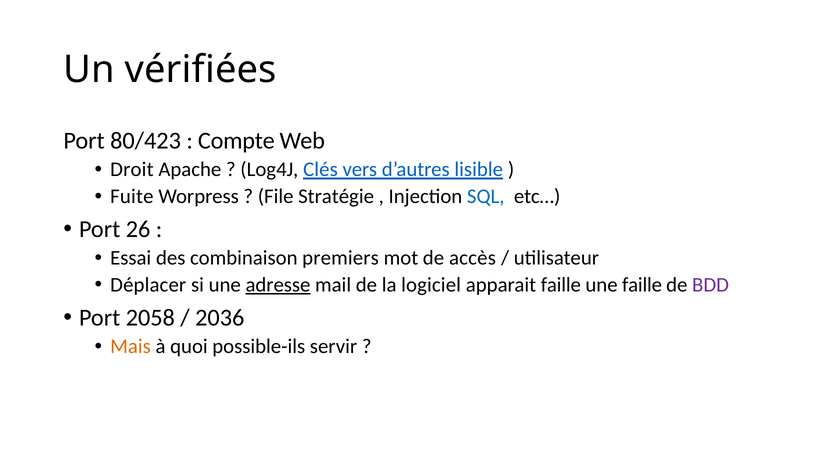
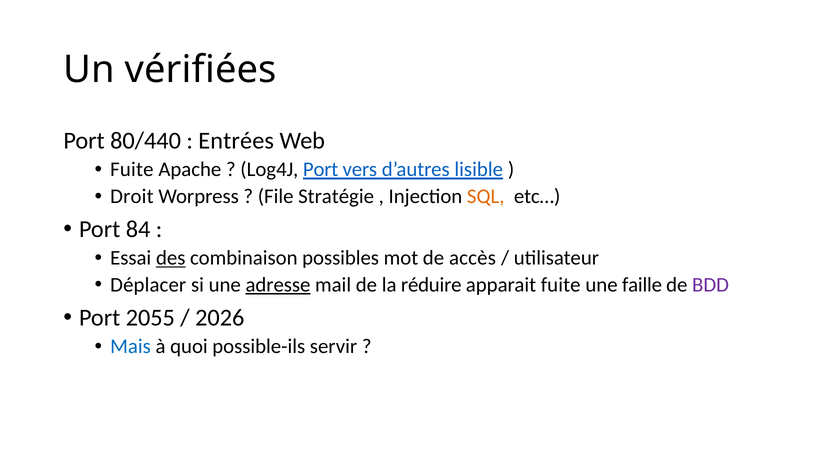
80/423: 80/423 -> 80/440 (146, 141)
Compte: Compte -> Entrées (236, 141)
Droit: Droit -> Fuite (132, 170)
Log4J Clés: Clés -> Port (321, 170)
Fuite: Fuite -> Droit (132, 196)
SQL colour: blue -> orange (486, 196)
26: 26 -> 84 (138, 229)
des underline: none -> present (171, 258)
premiers: premiers -> possibles (341, 258)
logiciel: logiciel -> réduire (431, 285)
apparait faille: faille -> fuite (561, 285)
2058: 2058 -> 2055 (150, 318)
2036: 2036 -> 2026 (220, 318)
Mais colour: orange -> blue (131, 346)
